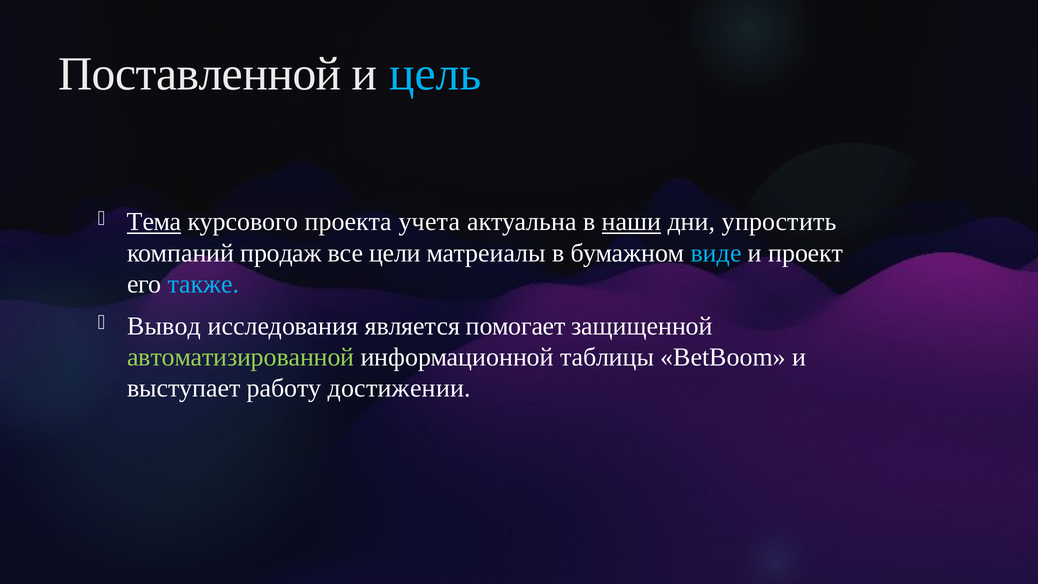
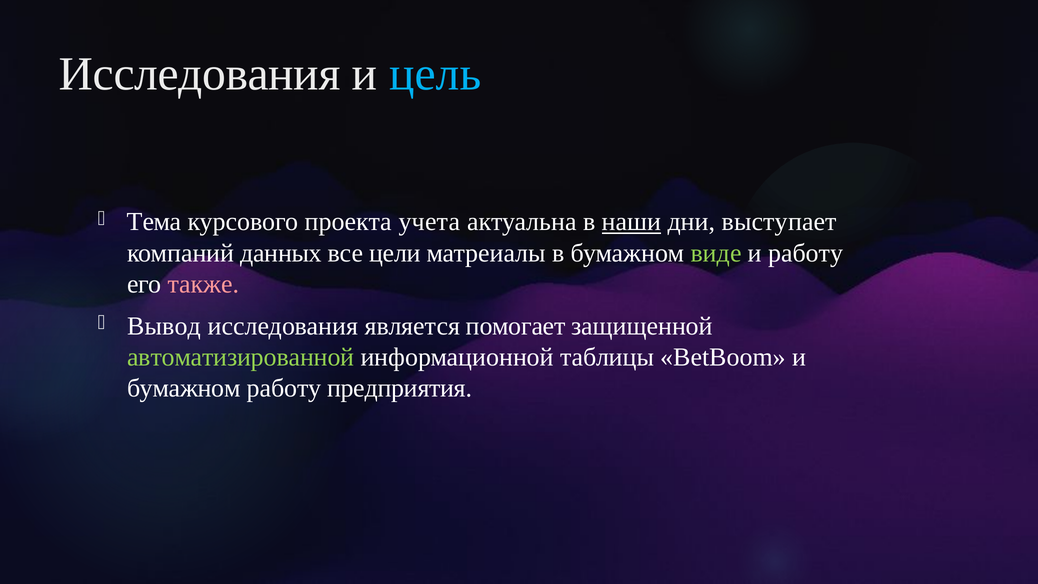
Поставленной: Поставленной -> Исследования (200, 74)
Тема underline: present -> none (154, 222)
упростить: упростить -> выступает (779, 222)
продаж: продаж -> данных (281, 253)
виде colour: light blue -> light green (716, 253)
и проект: проект -> работу (806, 253)
также colour: light blue -> pink (204, 284)
выступает: выступает -> бумажном (184, 388)
достижении: достижении -> предприятия (400, 388)
